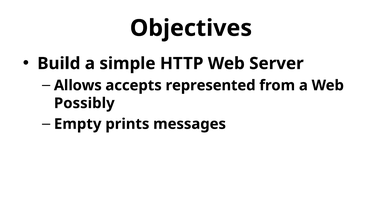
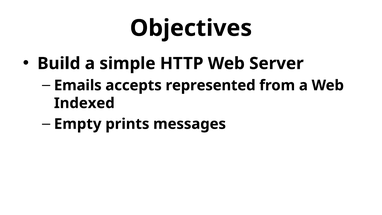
Allows: Allows -> Emails (78, 85)
Possibly: Possibly -> Indexed (84, 103)
